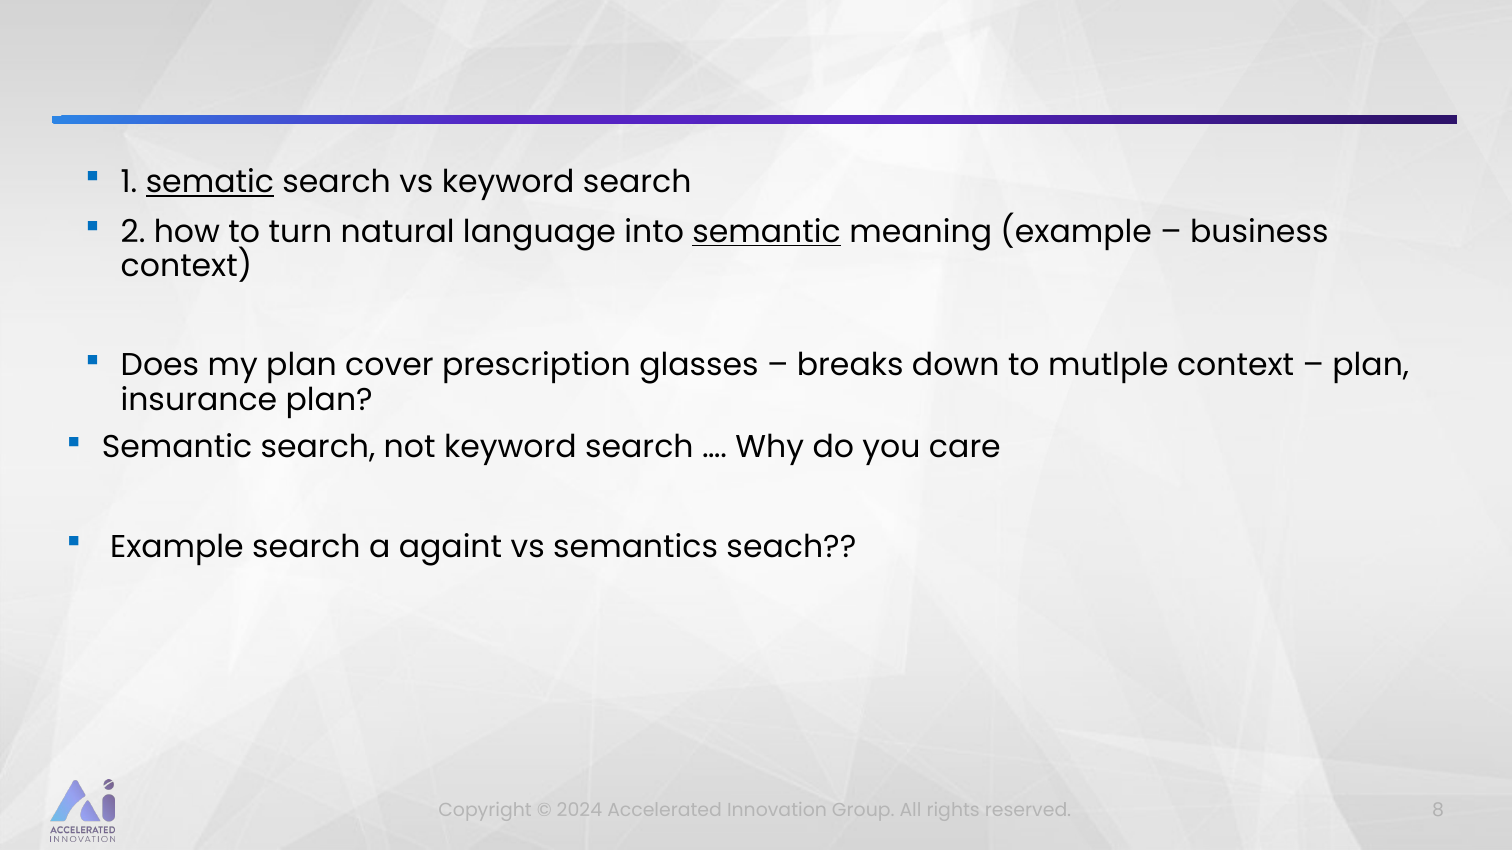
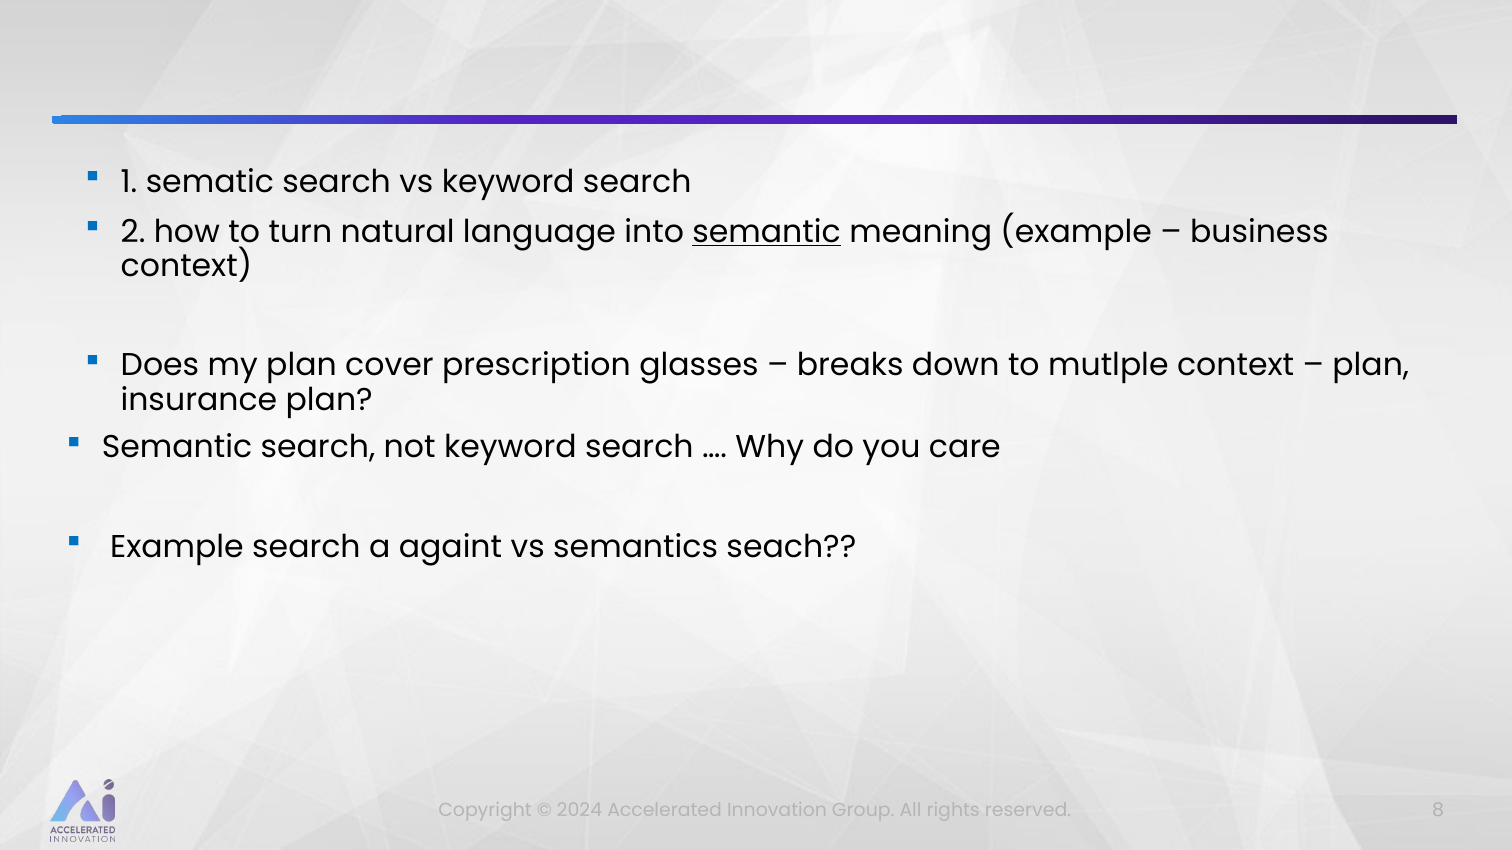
sematic underline: present -> none (210, 182)
